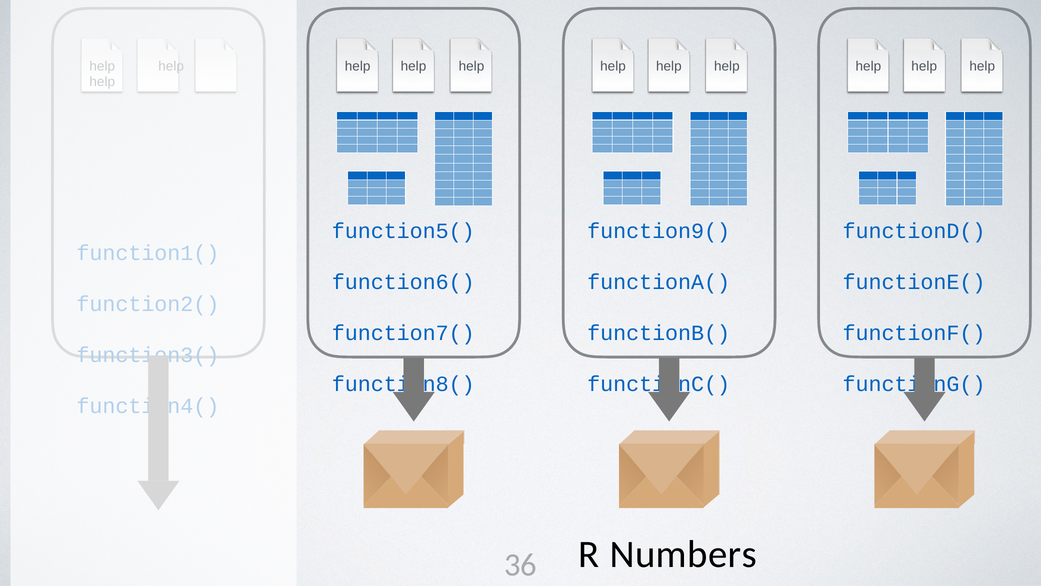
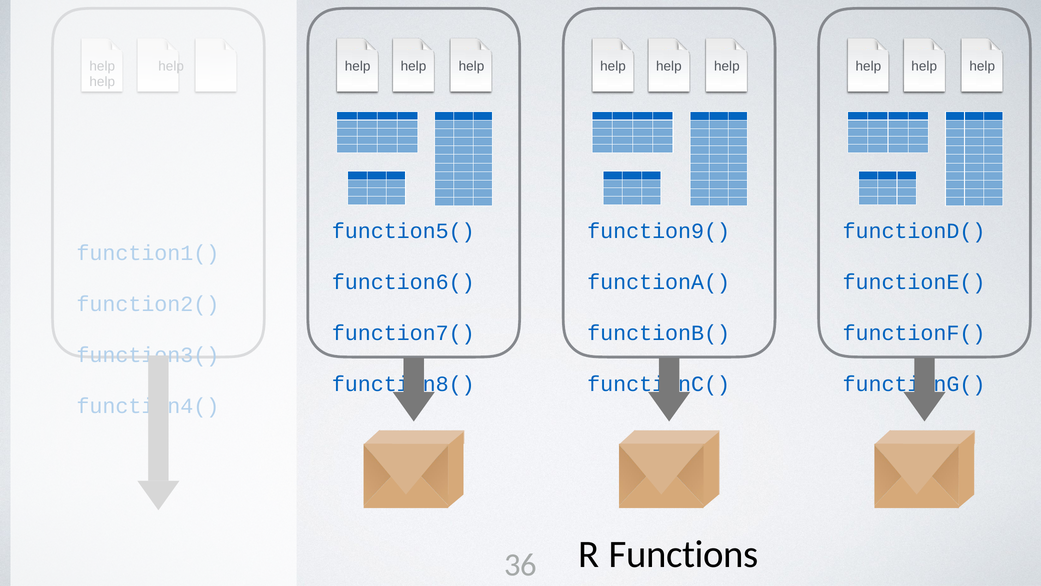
Numbers: Numbers -> Functions (684, 554)
